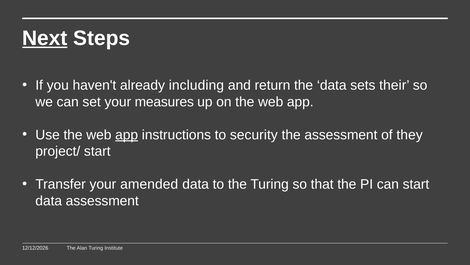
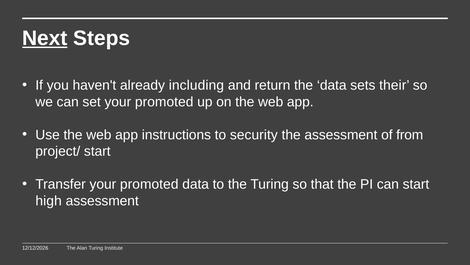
set your measures: measures -> promoted (164, 102)
app underline: present -> none (127, 135)
they: they -> from (410, 135)
Transfer your amended: amended -> promoted (149, 184)
data: data -> high (49, 200)
